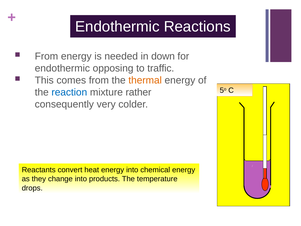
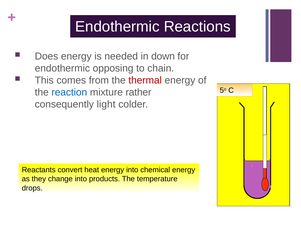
From: From -> Does (46, 56)
traffic: traffic -> chain (161, 68)
thermal colour: orange -> red (145, 80)
very: very -> light (106, 104)
